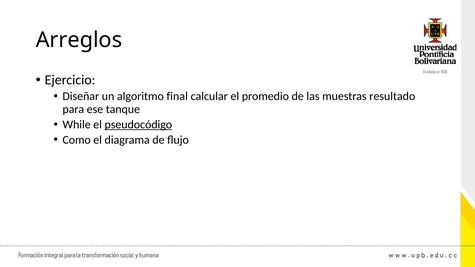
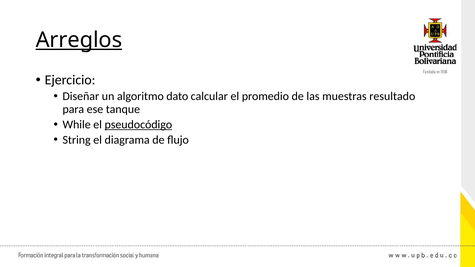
Arreglos underline: none -> present (79, 40)
final: final -> dato (177, 96)
Como: Como -> String (77, 140)
